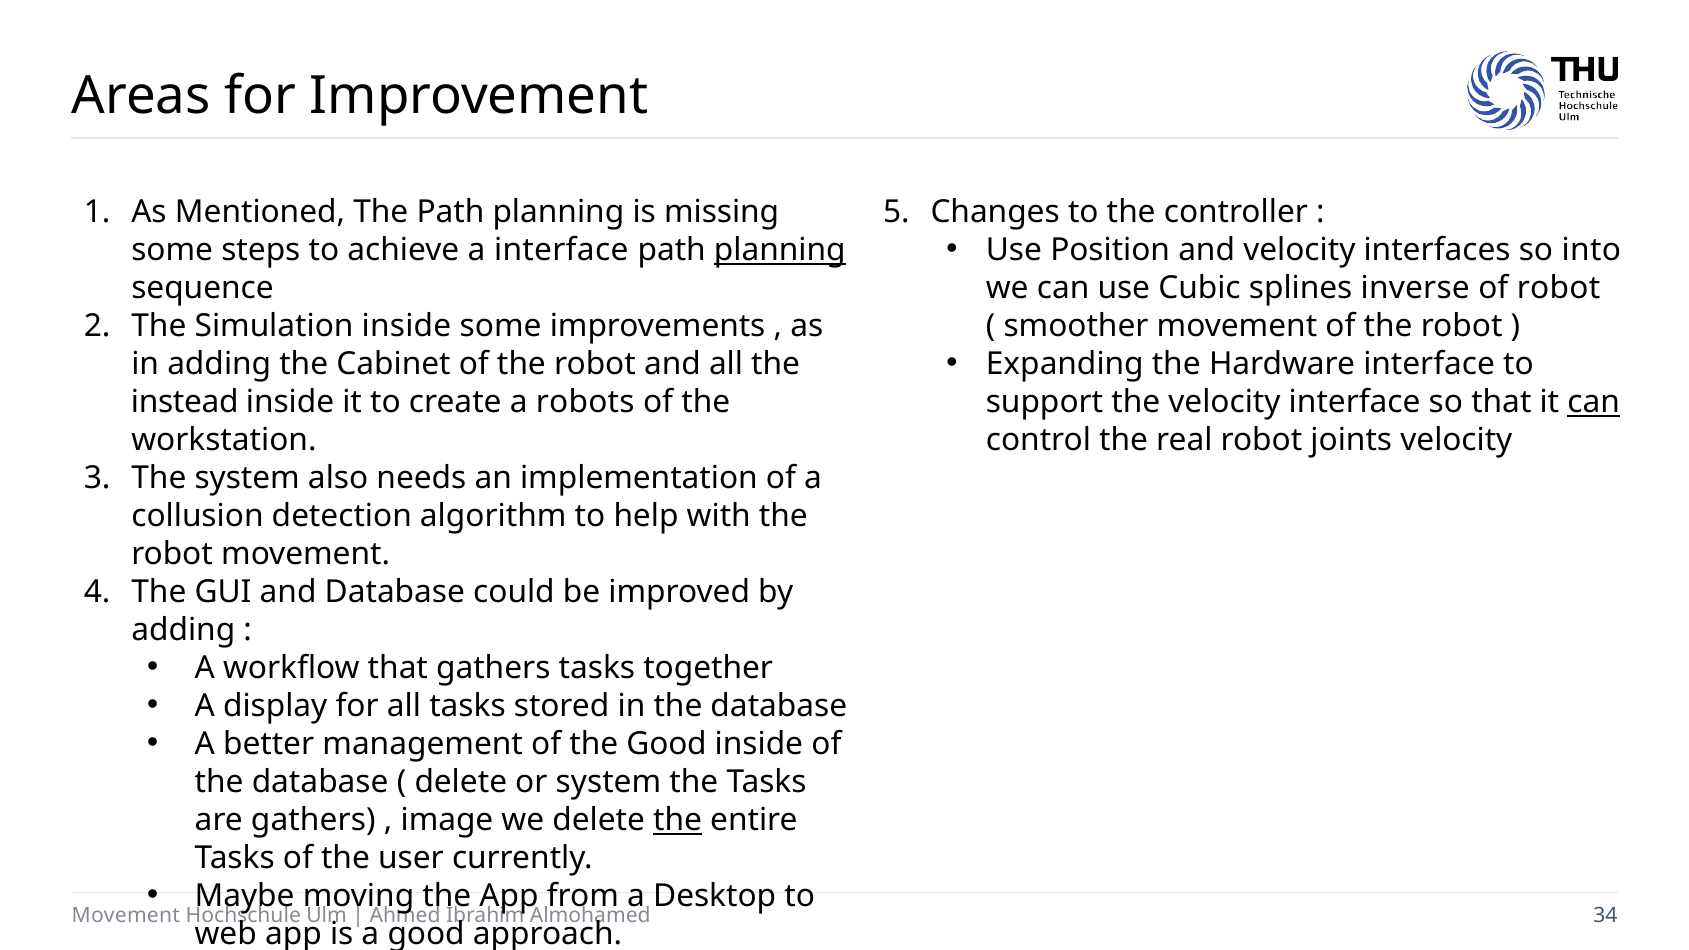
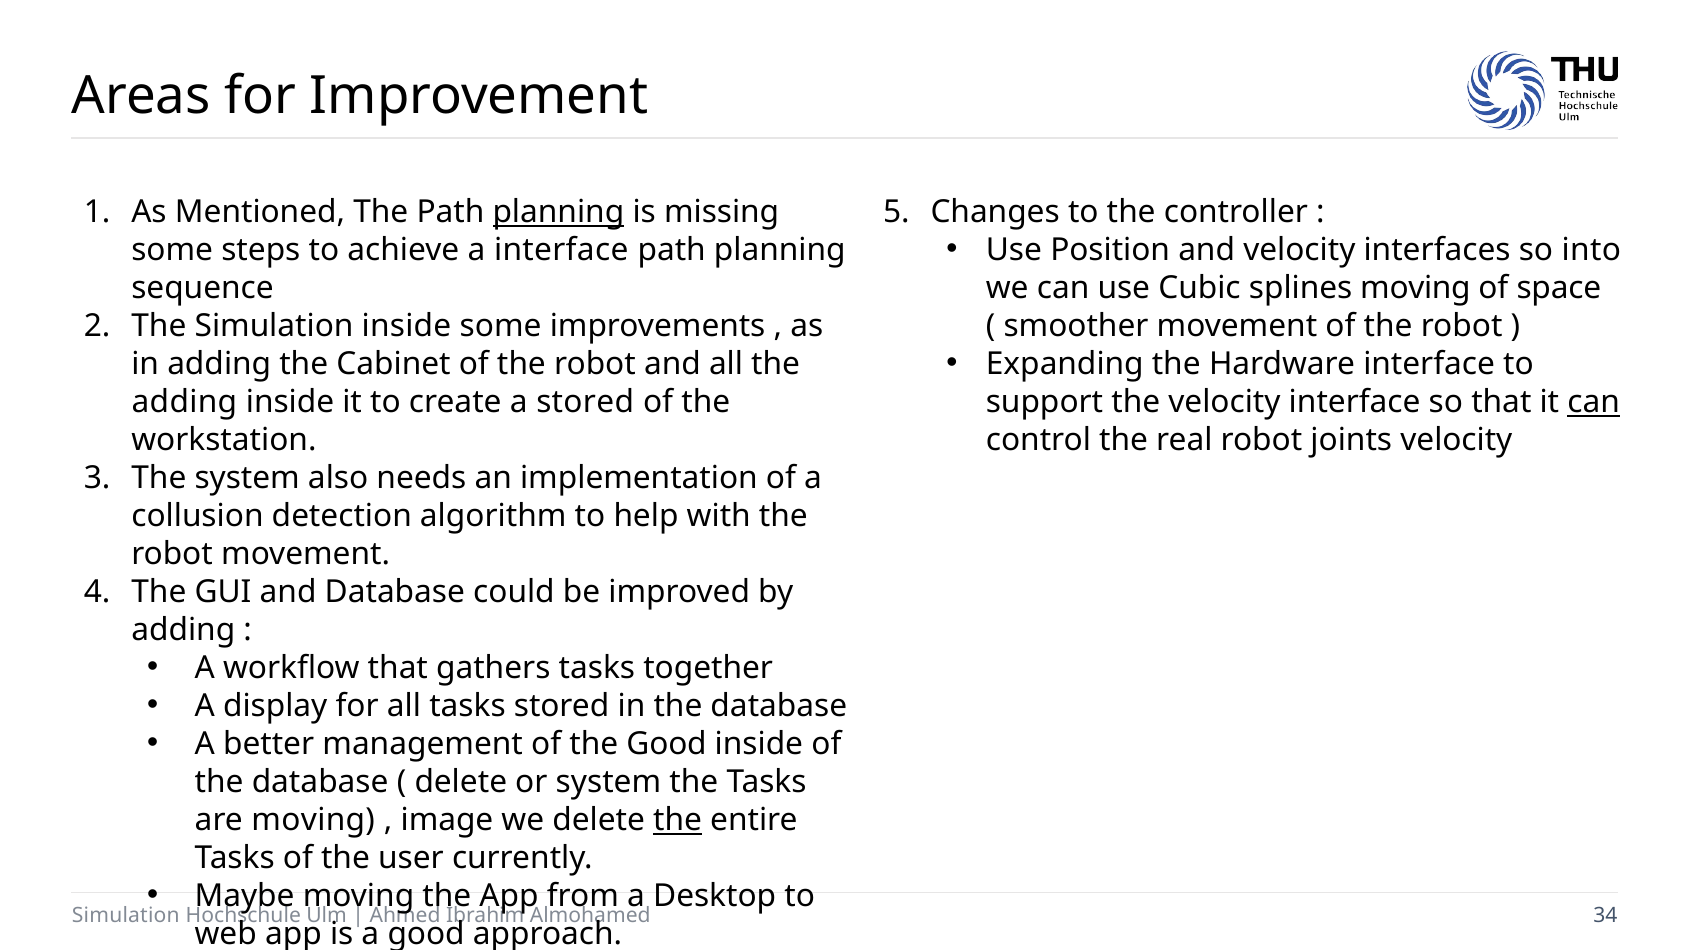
planning underline: none -> present (558, 212)
planning underline: present -> none (780, 250)
splines inverse: inverse -> moving (1415, 288)
of robot: robot -> space (1559, 288)
instead: instead -> adding (184, 402)
a robots: robots -> stored (585, 402)
are gathers: gathers -> moving (313, 820)
Movement: Movement -> Simulation (126, 915)
